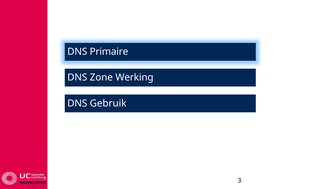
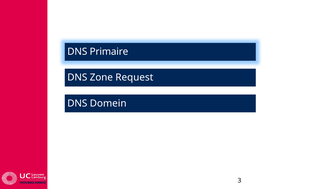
Werking: Werking -> Request (134, 78)
Gebruik: Gebruik -> Domein (108, 103)
